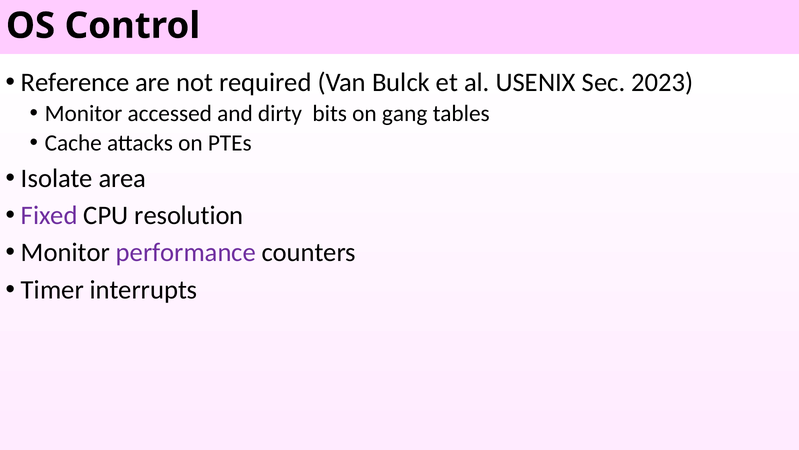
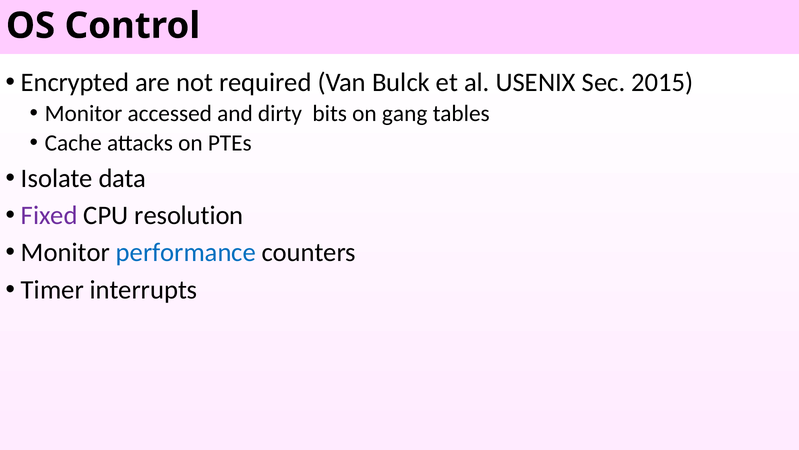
Reference: Reference -> Encrypted (75, 82)
2023: 2023 -> 2015 (662, 82)
area: area -> data (122, 178)
performance colour: purple -> blue (186, 252)
